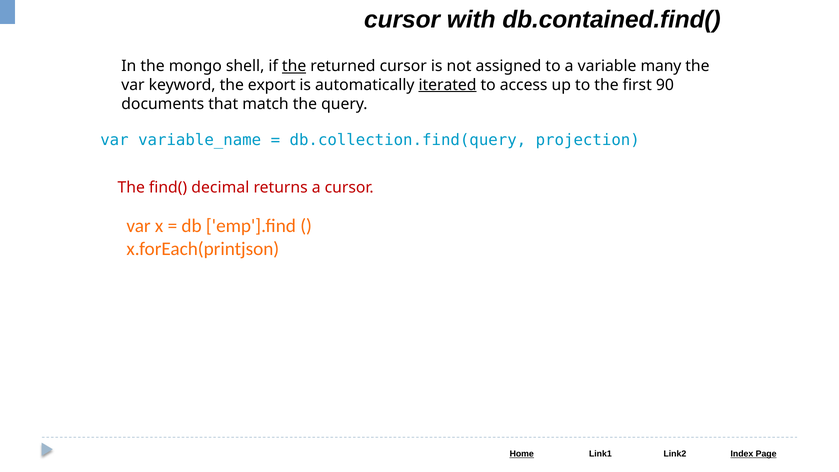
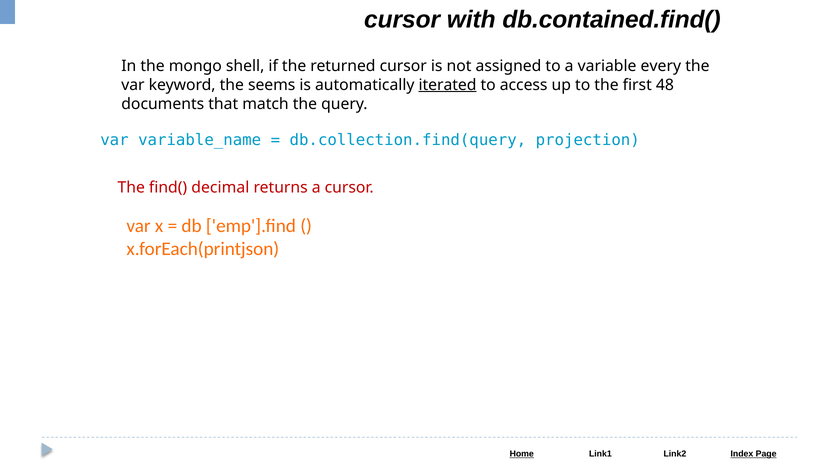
the underline: present -> none (294, 66)
many: many -> every (661, 66)
export: export -> seems (272, 85)
90: 90 -> 48 (665, 85)
